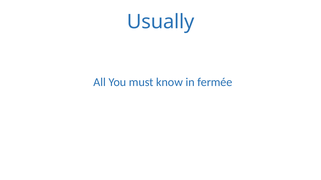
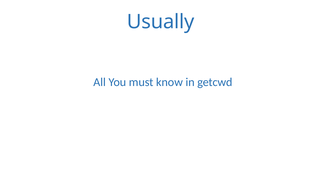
fermée: fermée -> getcwd (215, 83)
